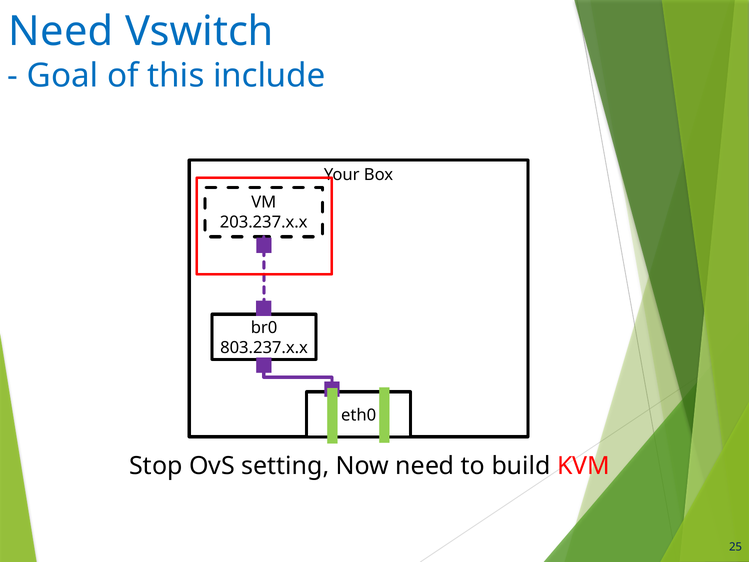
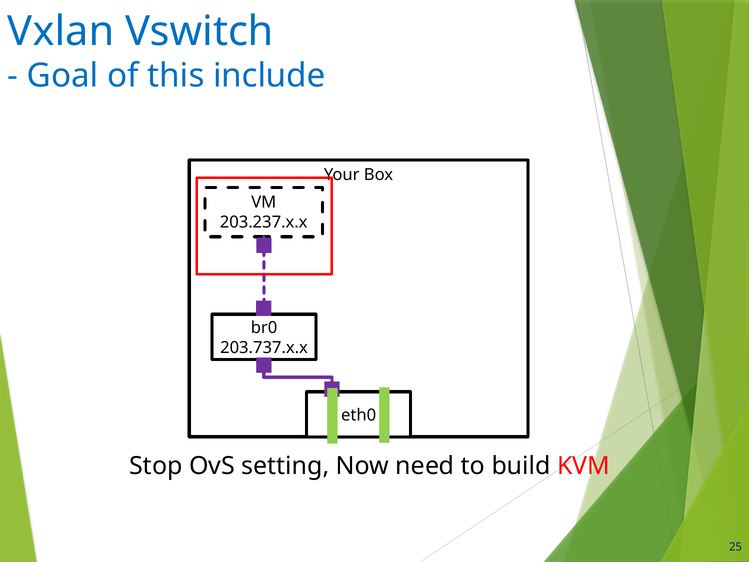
Need: Need -> Vxlan (61, 32)
803.237.x.x: 803.237.x.x -> 203.737.x.x (264, 348)
